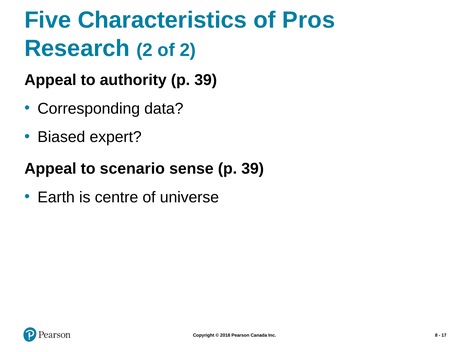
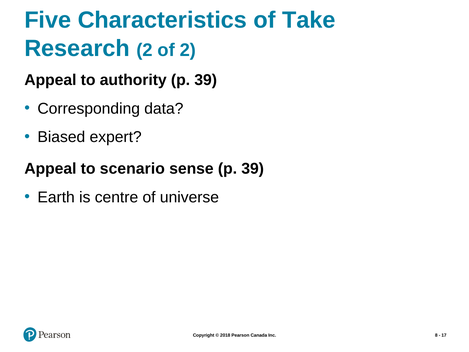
Pros: Pros -> Take (309, 20)
